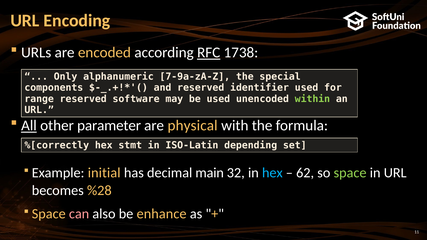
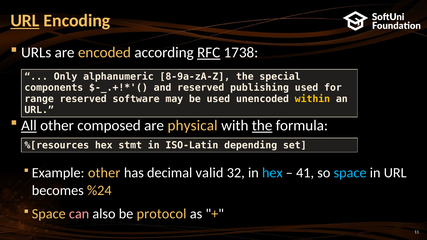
URL underline: none -> present (25, 21)
7-9a-zA-Z: 7-9a-zA-Z -> 8-9a-zA-Z (195, 77)
identifier: identifier -> publishing (260, 88)
within colour: light green -> yellow (312, 99)
parameter: parameter -> composed (109, 126)
the underline: none -> present (262, 126)
%[correctly: %[correctly -> %[resources (57, 145)
Example initial: initial -> other (104, 173)
main: main -> valid (209, 173)
62: 62 -> 41 (305, 173)
space colour: light green -> light blue (350, 173)
%28: %28 -> %24 (99, 191)
enhance: enhance -> protocol (162, 214)
